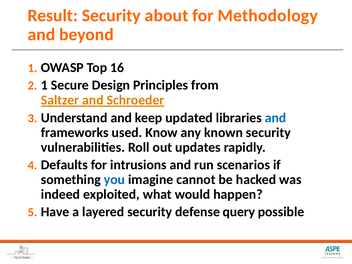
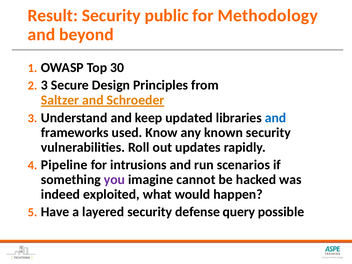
about: about -> public (167, 16)
16: 16 -> 30 (117, 68)
1: 1 -> 3 (44, 85)
Defaults: Defaults -> Pipeline (64, 165)
you colour: blue -> purple (114, 180)
